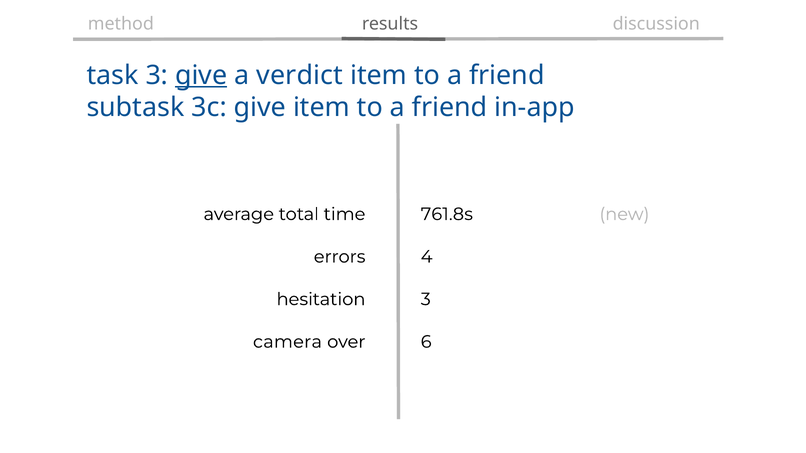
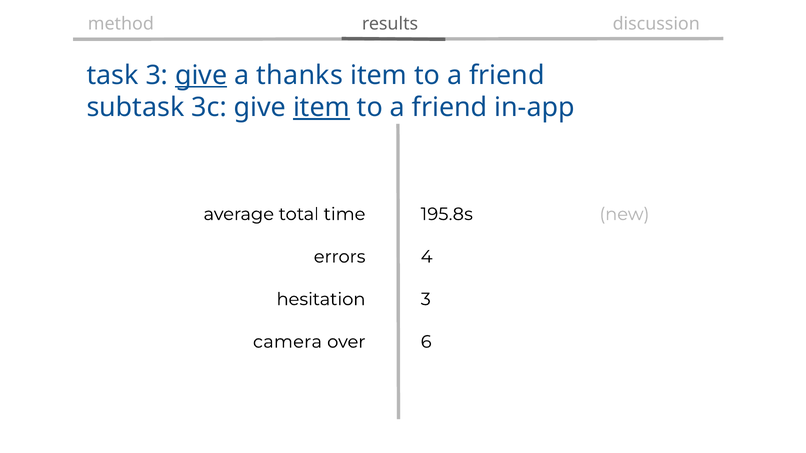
verdict: verdict -> thanks (300, 75)
item underline: none -> present (322, 108)
761.8s: 761.8s -> 195.8s (447, 214)
